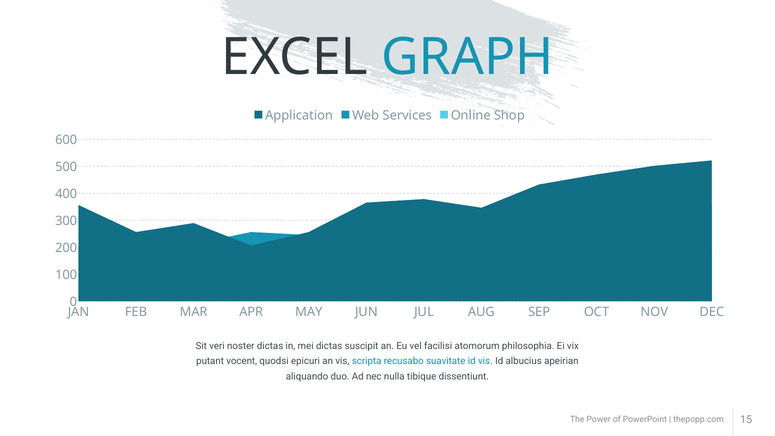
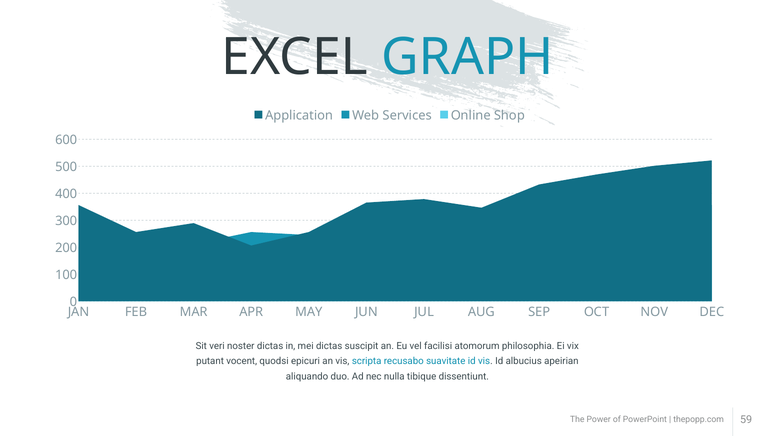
15: 15 -> 59 (746, 420)
